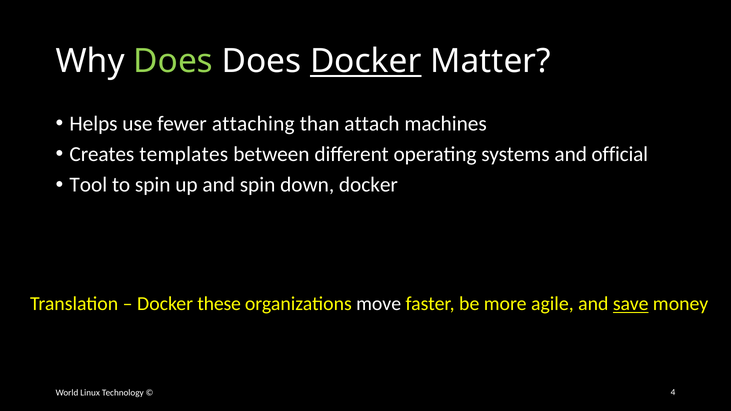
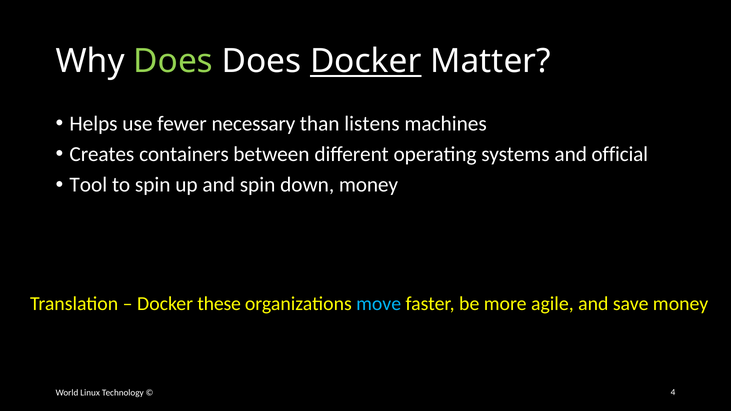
attaching: attaching -> necessary (253, 124)
attach: attach -> listens (372, 124)
templates: templates -> containers (184, 154)
down docker: docker -> money (368, 185)
move colour: white -> light blue (379, 304)
save underline: present -> none (631, 304)
